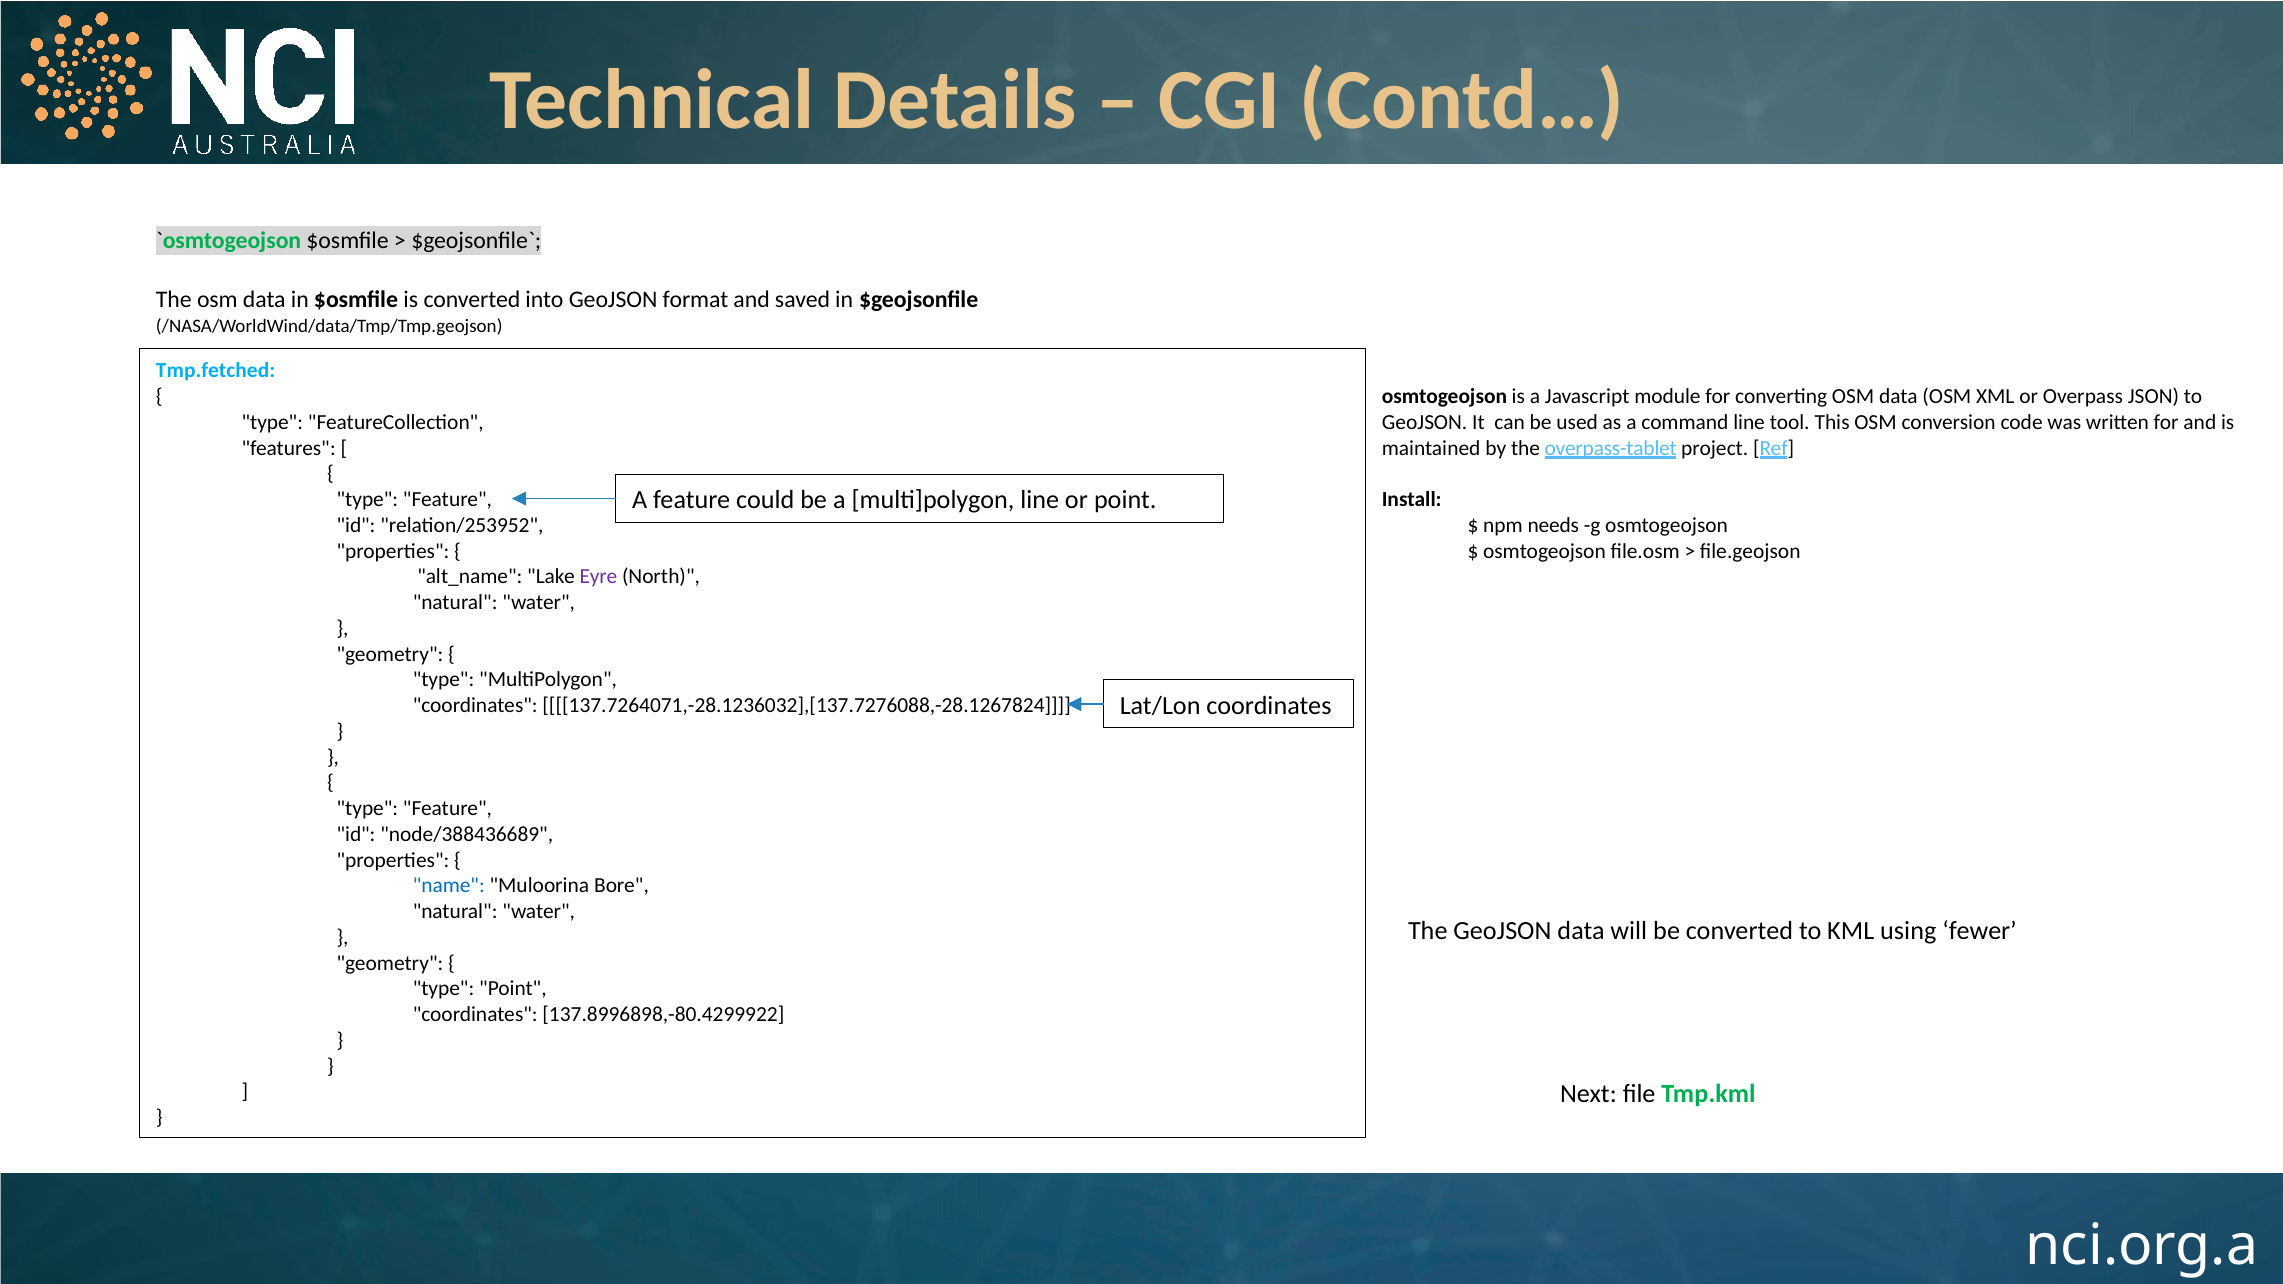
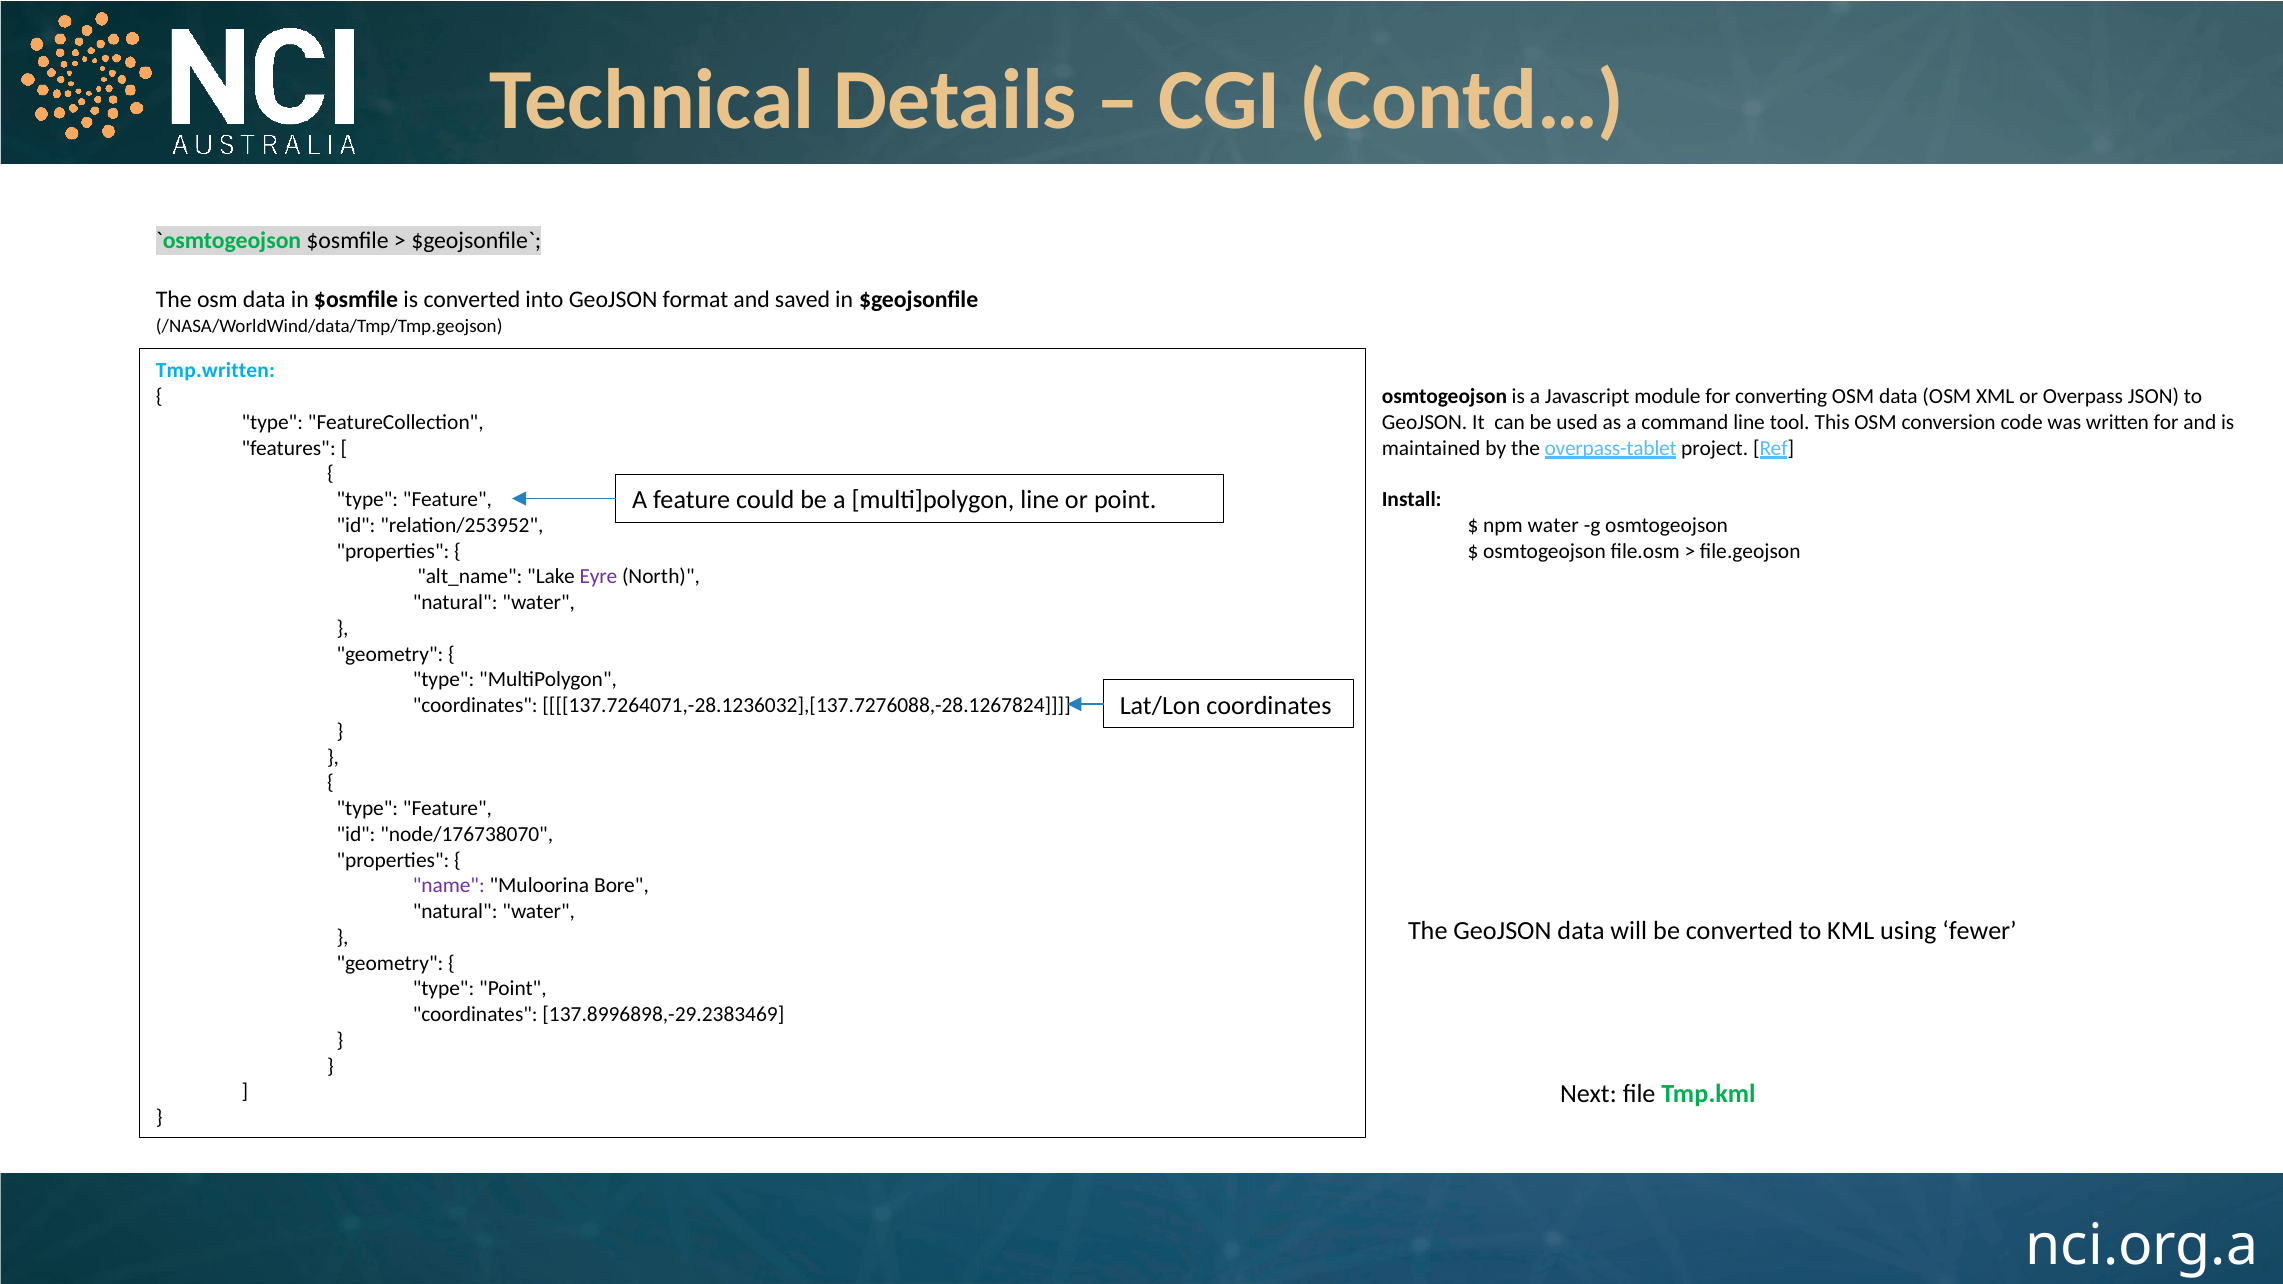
Tmp.fetched: Tmp.fetched -> Tmp.written (215, 371)
npm needs: needs -> water (1553, 526)
node/388436689: node/388436689 -> node/176738070 (467, 834)
name colour: blue -> purple (449, 886)
137.8996898,-80.4299922: 137.8996898,-80.4299922 -> 137.8996898,-29.2383469 (663, 1015)
